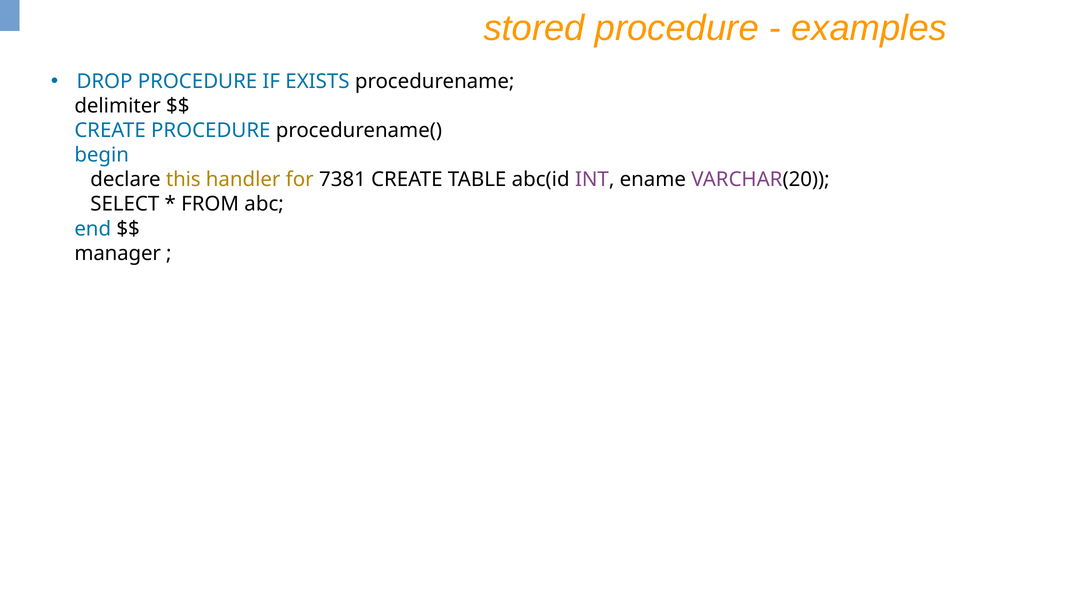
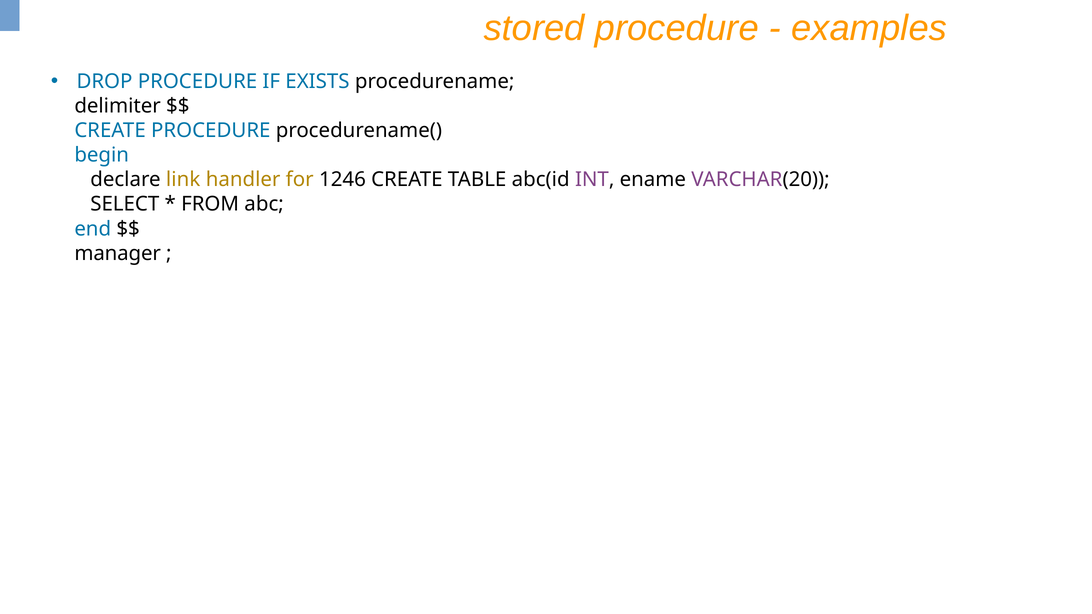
this: this -> link (183, 180)
7381: 7381 -> 1246 (343, 180)
